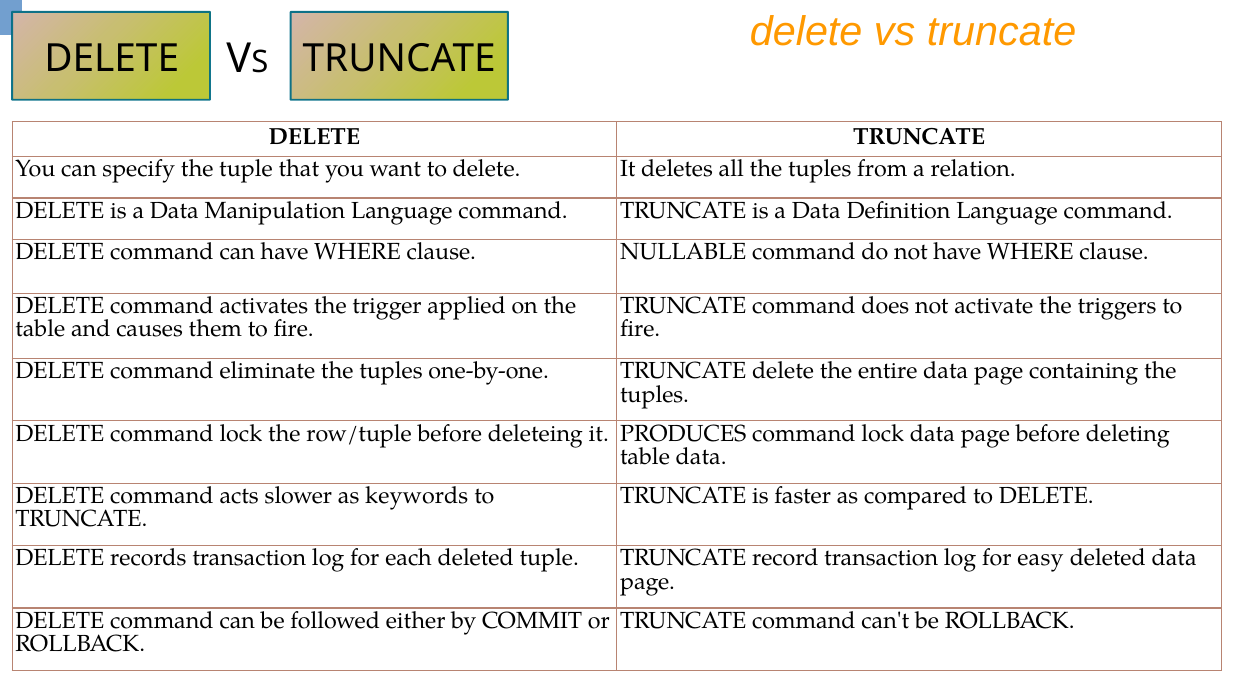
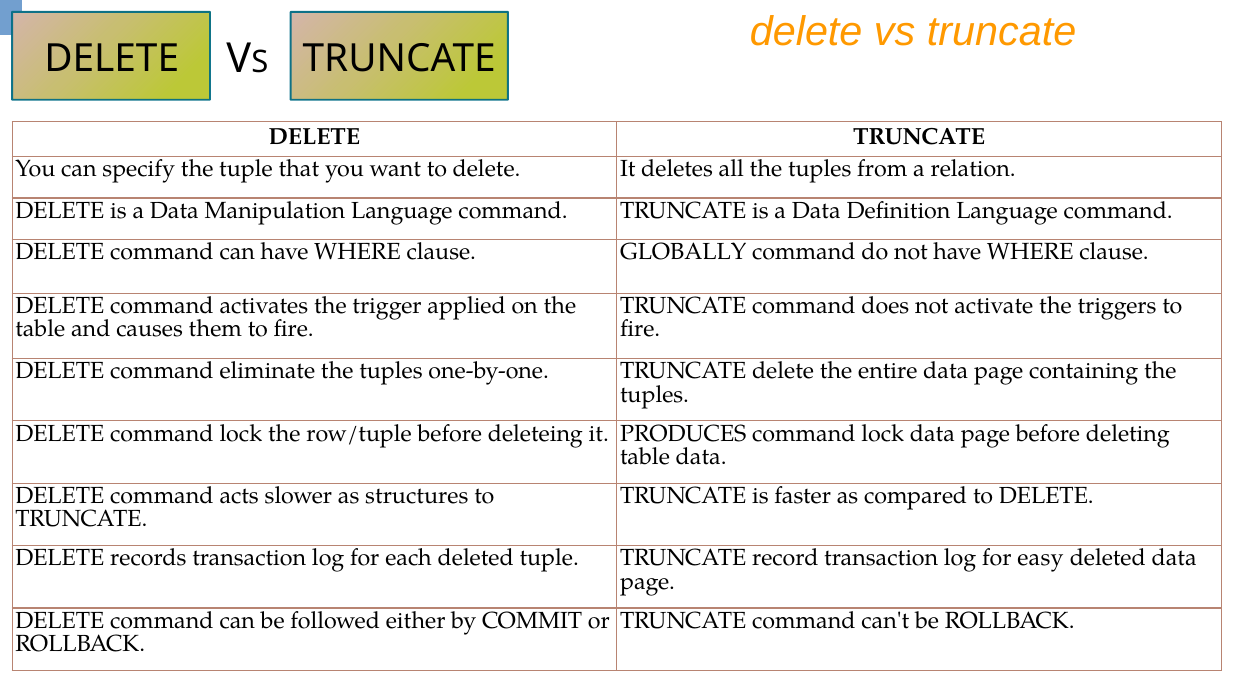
NULLABLE: NULLABLE -> GLOBALLY (683, 252)
keywords: keywords -> structures (417, 496)
